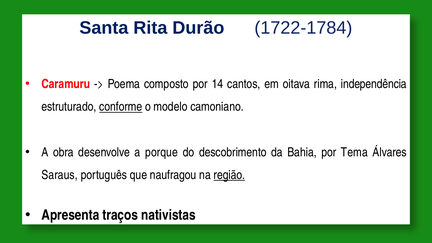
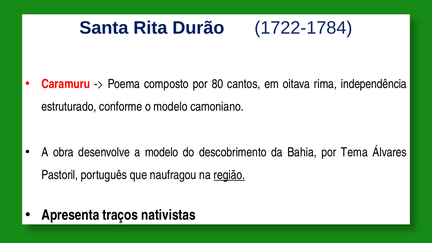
14: 14 -> 80 (217, 84)
conforme underline: present -> none (121, 107)
a porque: porque -> modelo (162, 152)
Saraus: Saraus -> Pastoril (60, 175)
